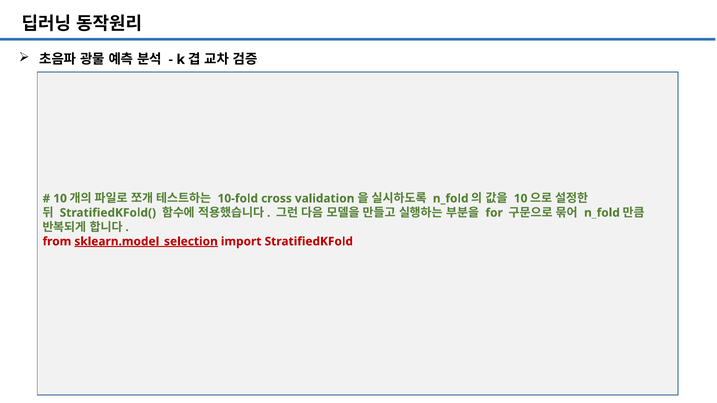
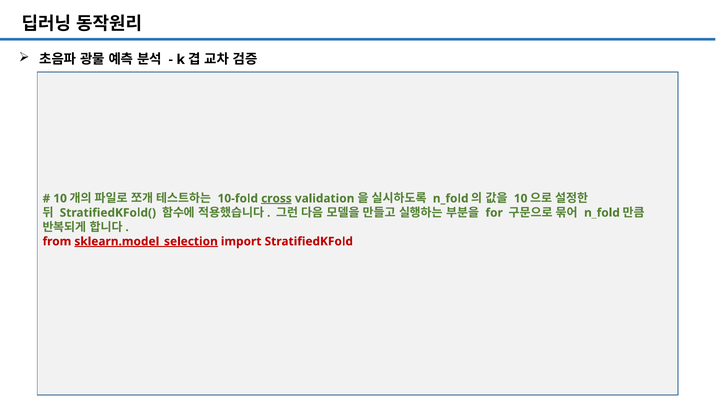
cross underline: none -> present (276, 199)
